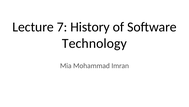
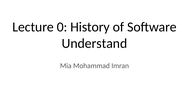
7: 7 -> 0 (62, 27)
Technology: Technology -> Understand (94, 43)
